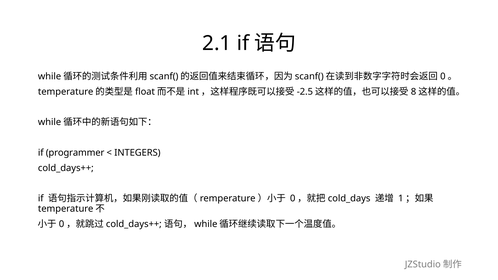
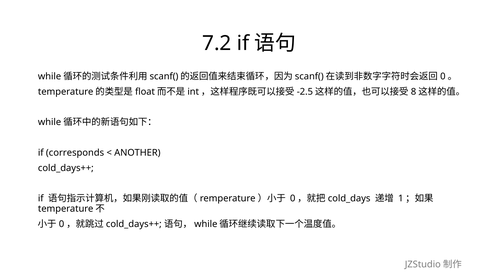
2.1: 2.1 -> 7.2 (217, 43)
programmer: programmer -> corresponds (75, 153)
INTEGERS: INTEGERS -> ANOTHER (137, 153)
